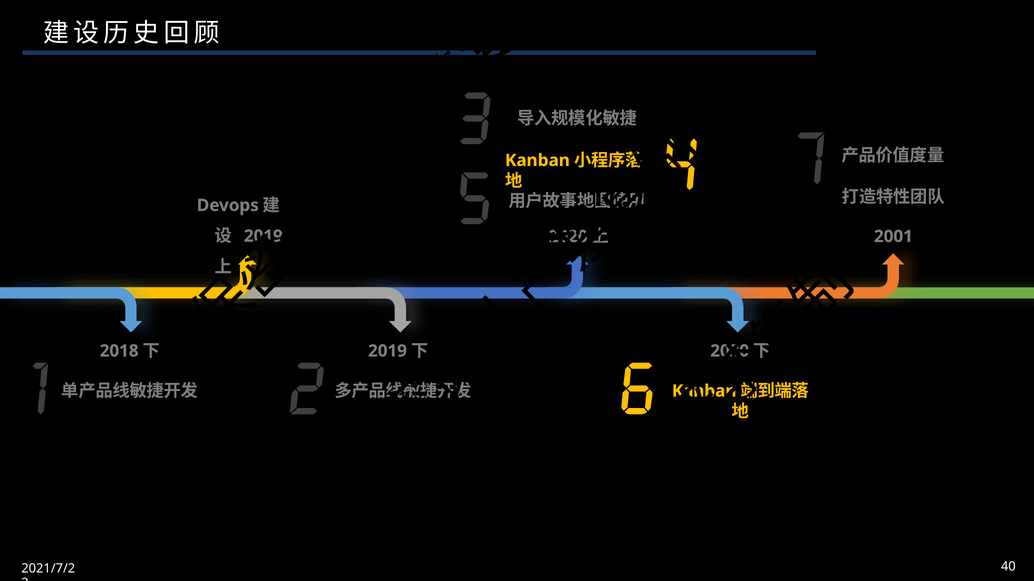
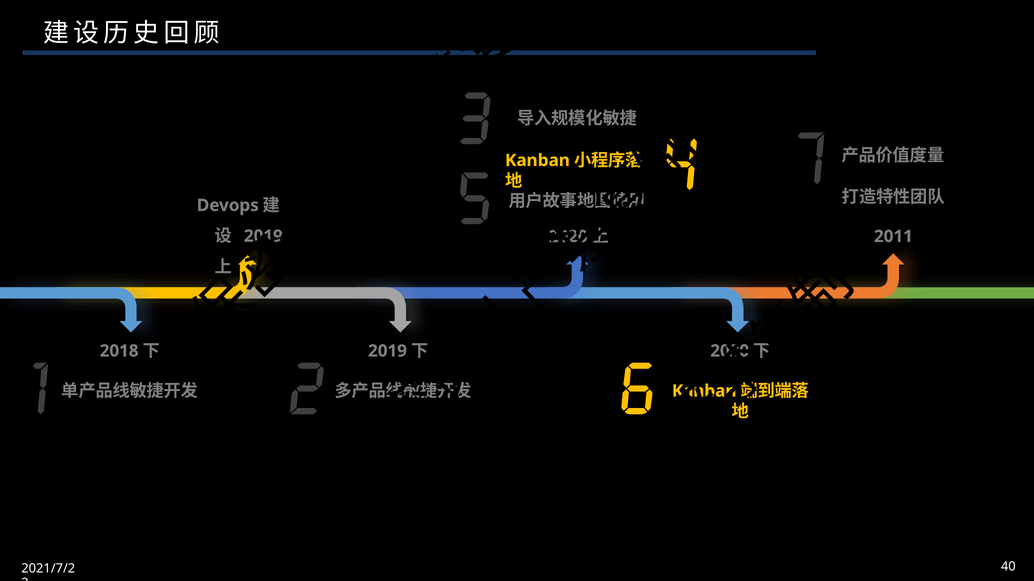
2001: 2001 -> 2011 (893, 237)
